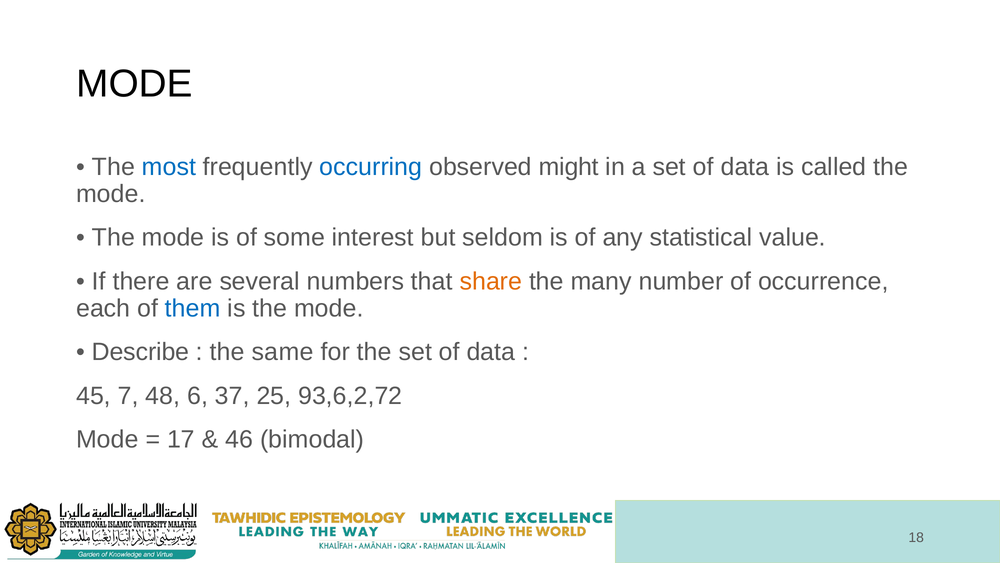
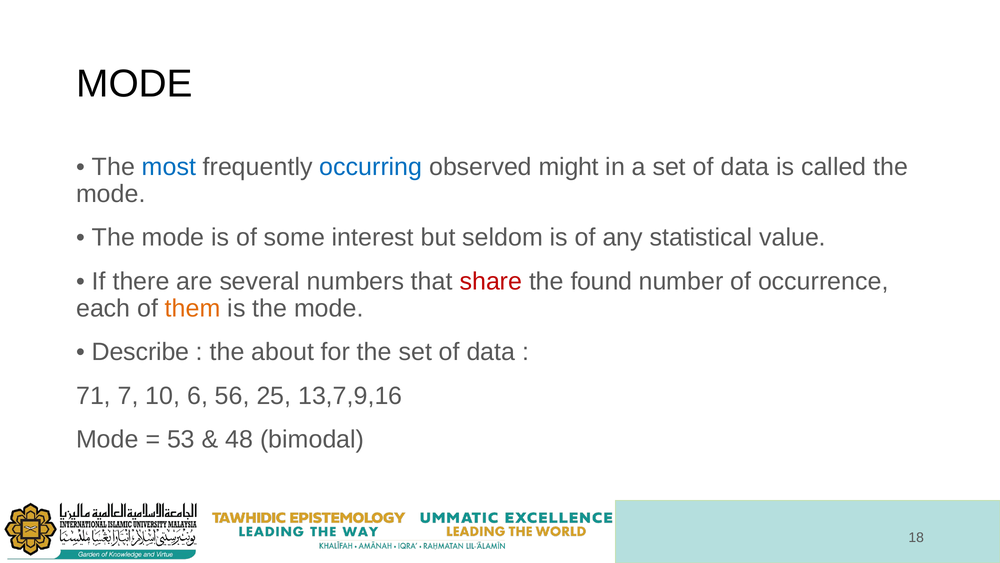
share colour: orange -> red (491, 281)
many: many -> found (601, 281)
them colour: blue -> orange (193, 308)
same: same -> about (283, 352)
45: 45 -> 71 (94, 395)
48: 48 -> 10 (163, 395)
37: 37 -> 56 (232, 395)
93,6,2,72: 93,6,2,72 -> 13,7,9,16 (350, 395)
17: 17 -> 53 (181, 439)
46: 46 -> 48 (239, 439)
